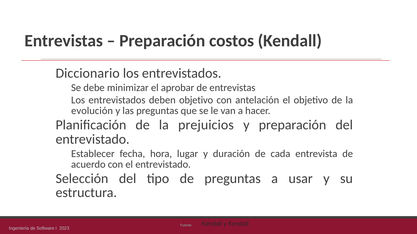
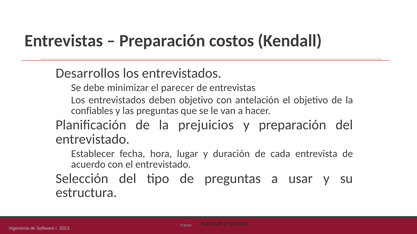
Diccionario: Diccionario -> Desarrollos (88, 73)
aprobar: aprobar -> parecer (178, 88)
evolución: evolución -> confiables (92, 111)
